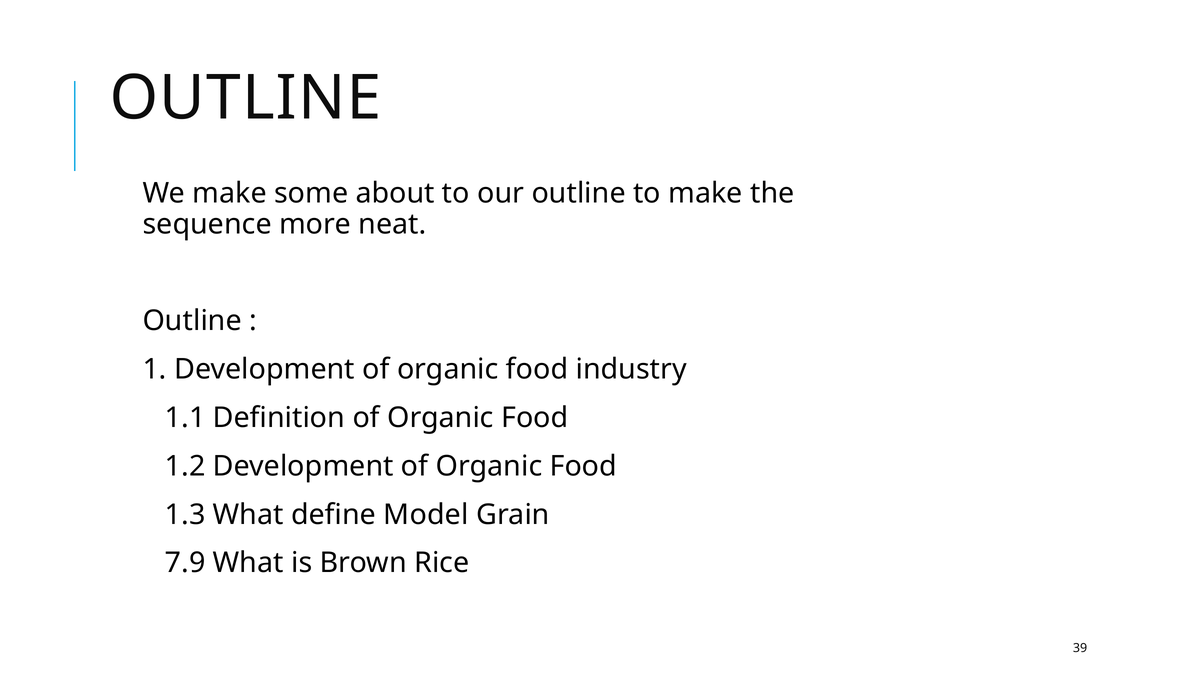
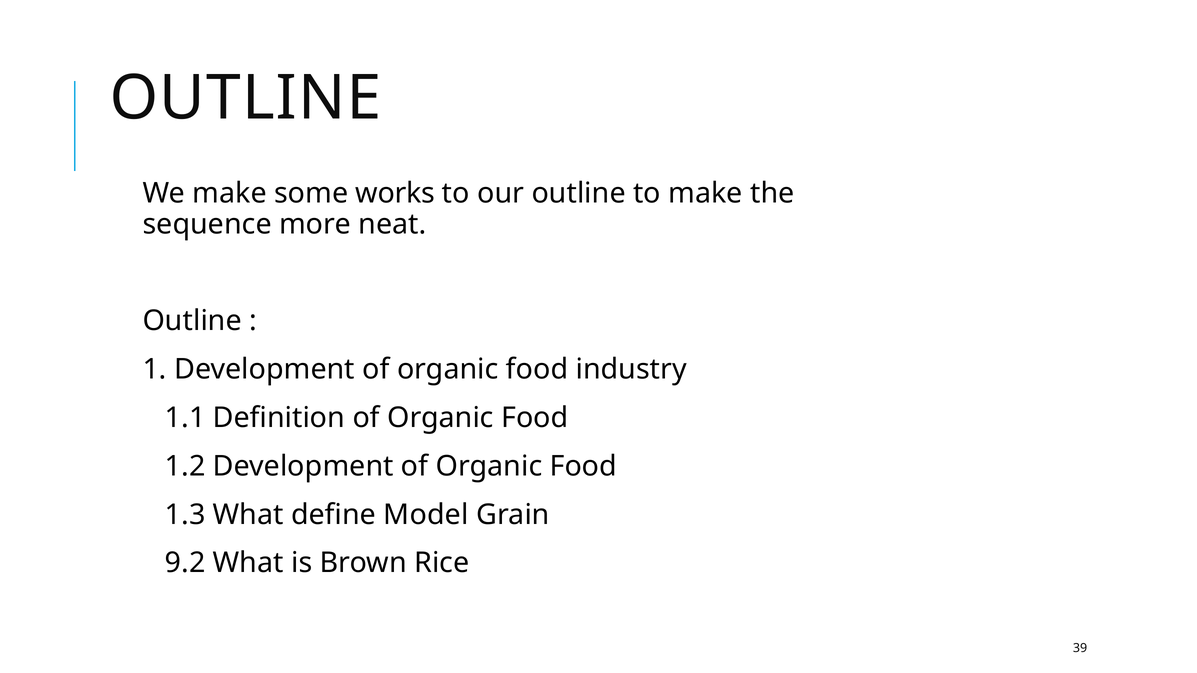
about: about -> works (395, 193)
7.9: 7.9 -> 9.2 (185, 563)
